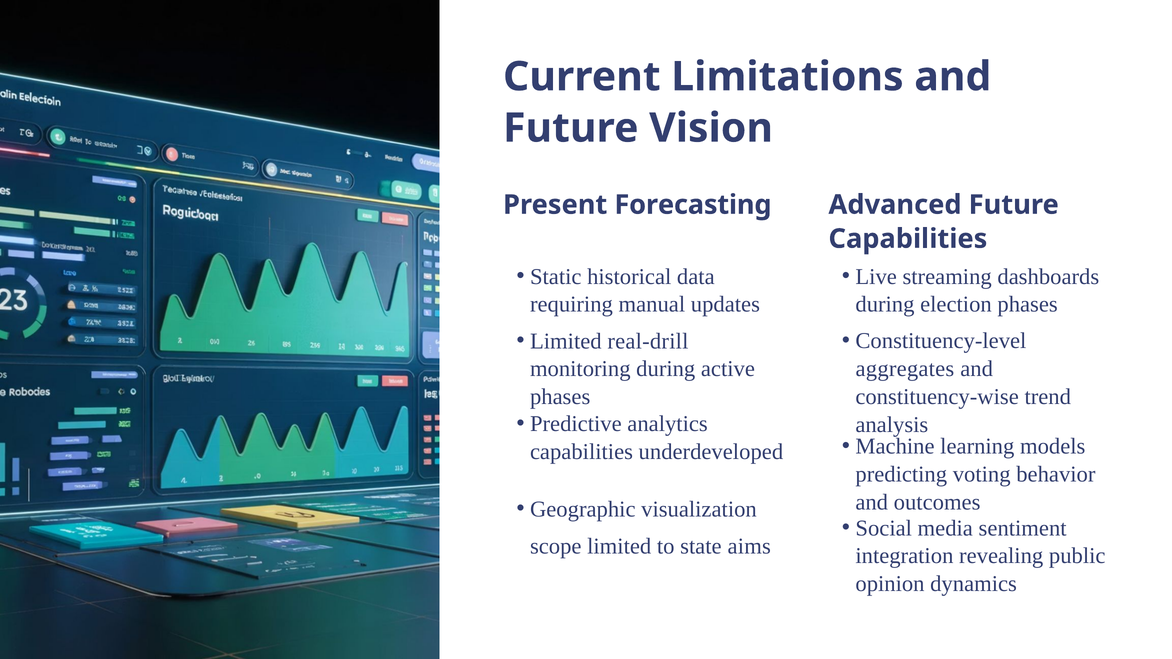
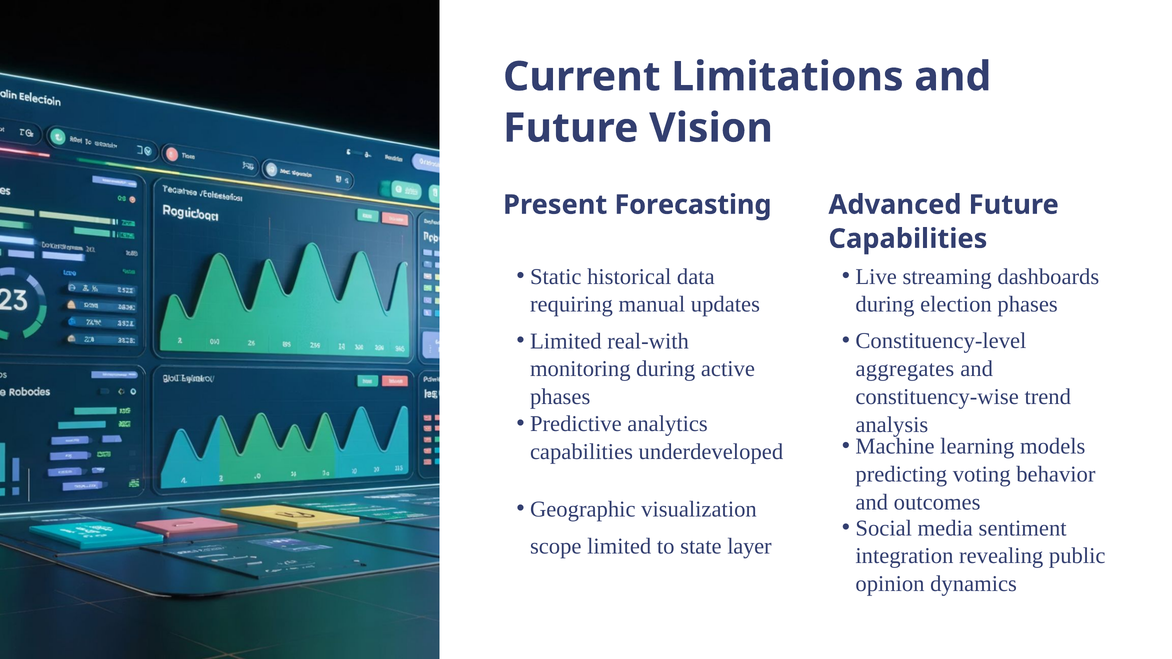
real-drill: real-drill -> real-with (648, 341)
aims: aims -> layer (749, 546)
